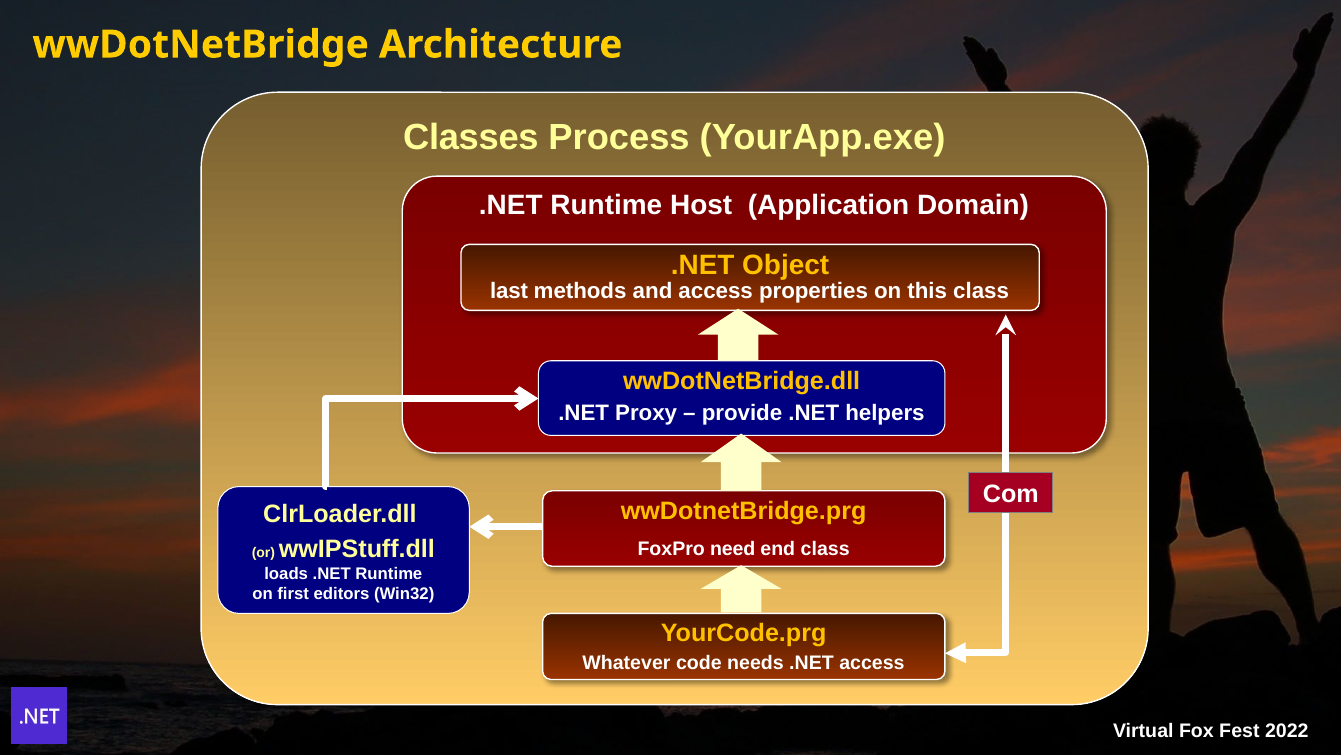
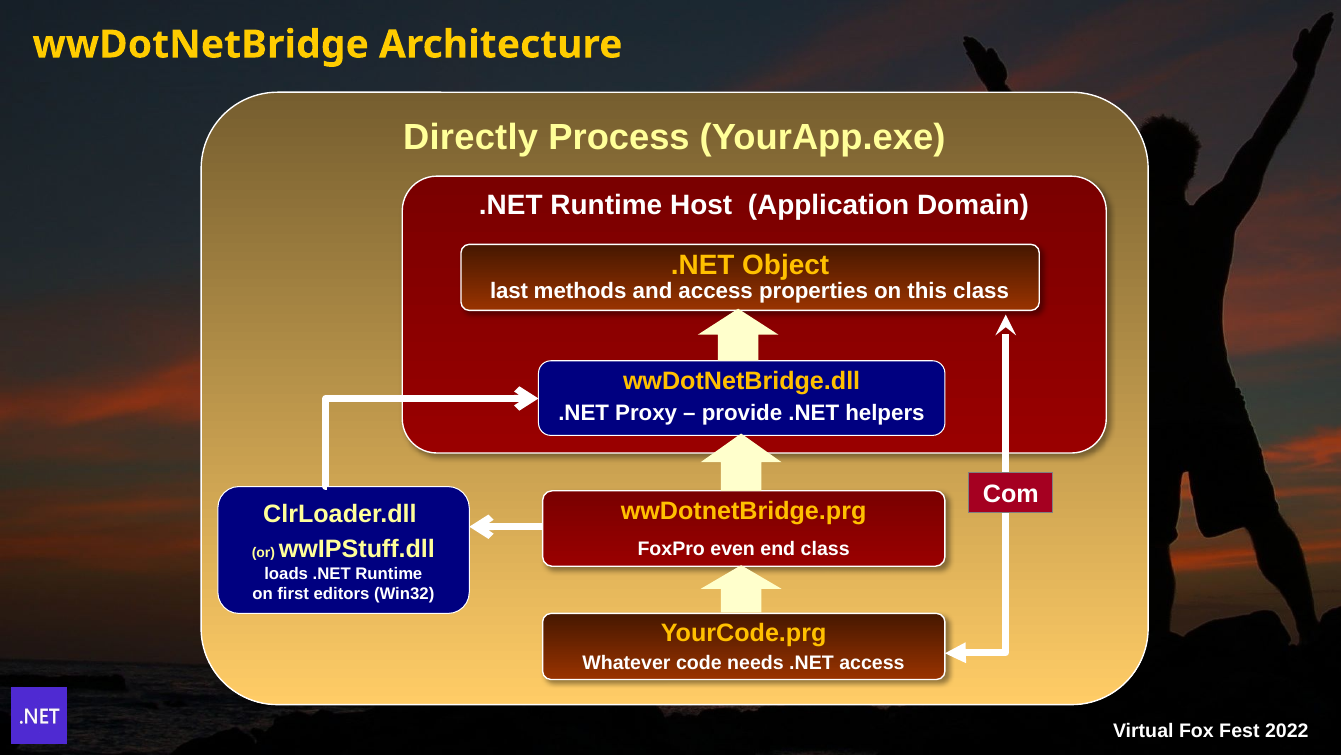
Classes: Classes -> Directly (471, 137)
need: need -> even (733, 549)
